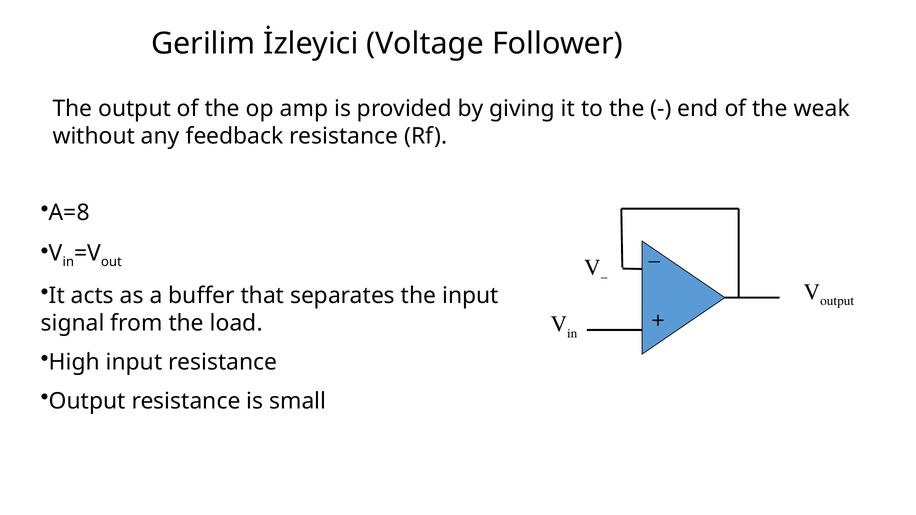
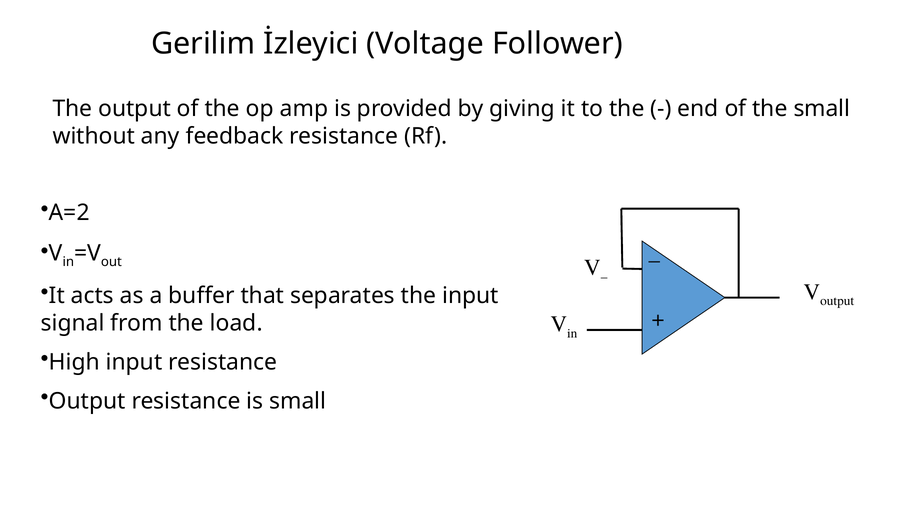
the weak: weak -> small (822, 109)
A=8: A=8 -> A=2 (69, 213)
